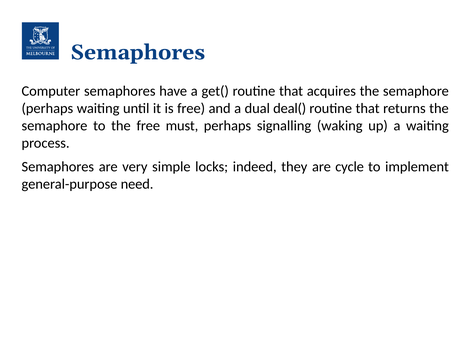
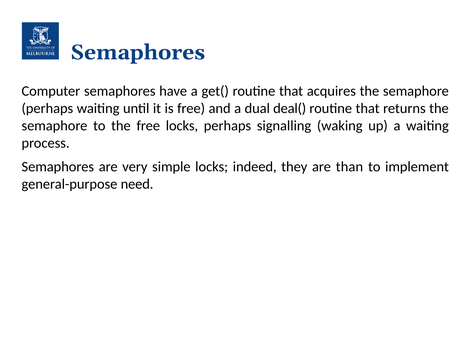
free must: must -> locks (182, 126)
cycle: cycle -> than (349, 167)
